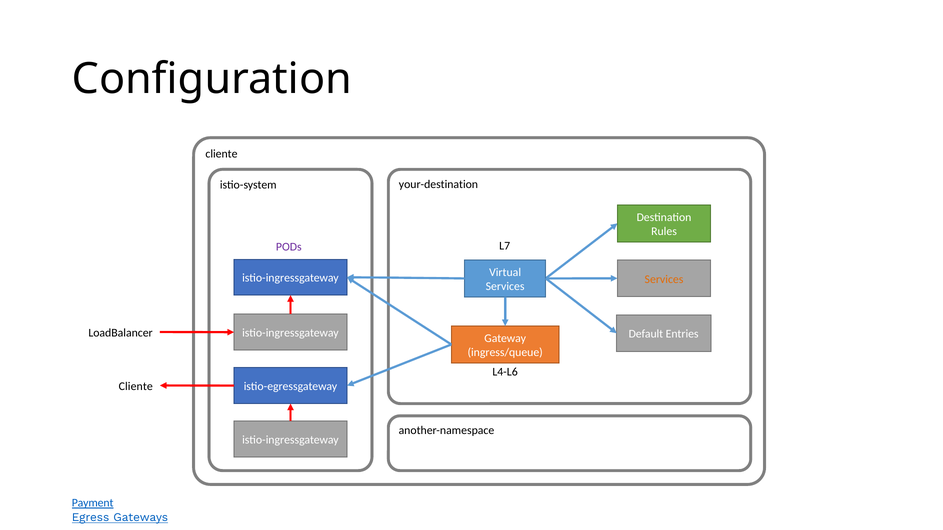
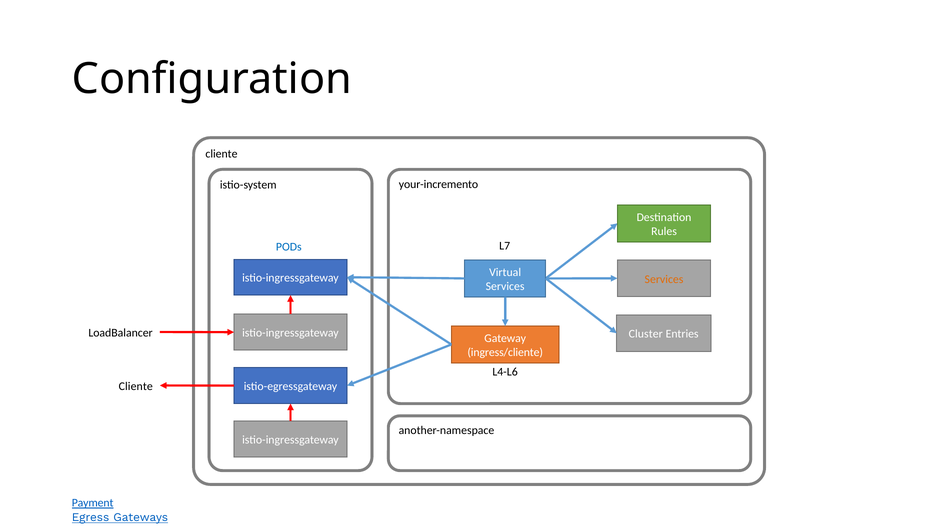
your-destination: your-destination -> your-incremento (438, 184)
PODs colour: purple -> blue (289, 247)
Default: Default -> Cluster (646, 334)
ingress/queue: ingress/queue -> ingress/cliente (505, 353)
